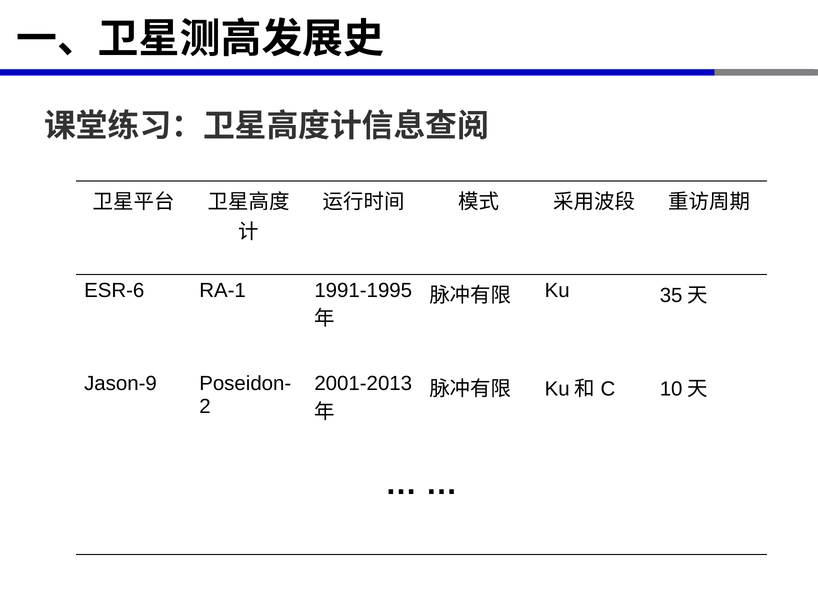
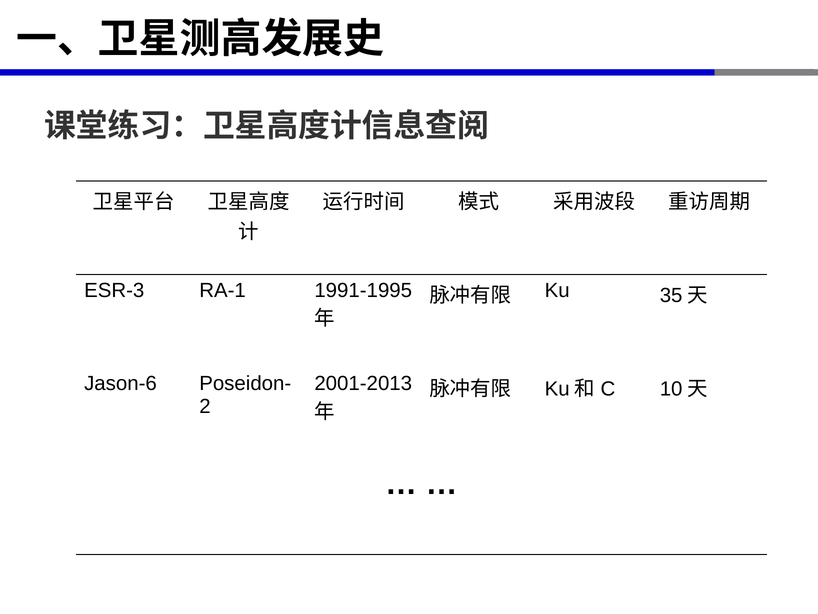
ESR-6: ESR-6 -> ESR-3 (114, 290)
Jason-9: Jason-9 -> Jason-6 (120, 383)
